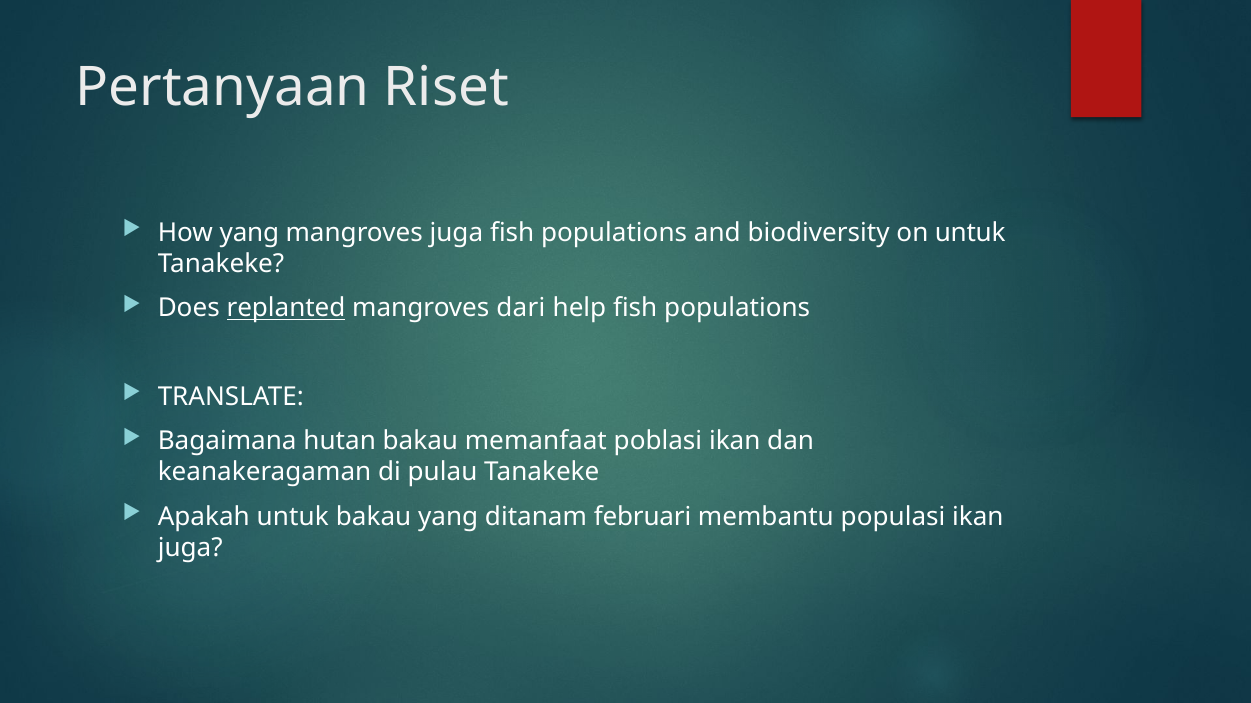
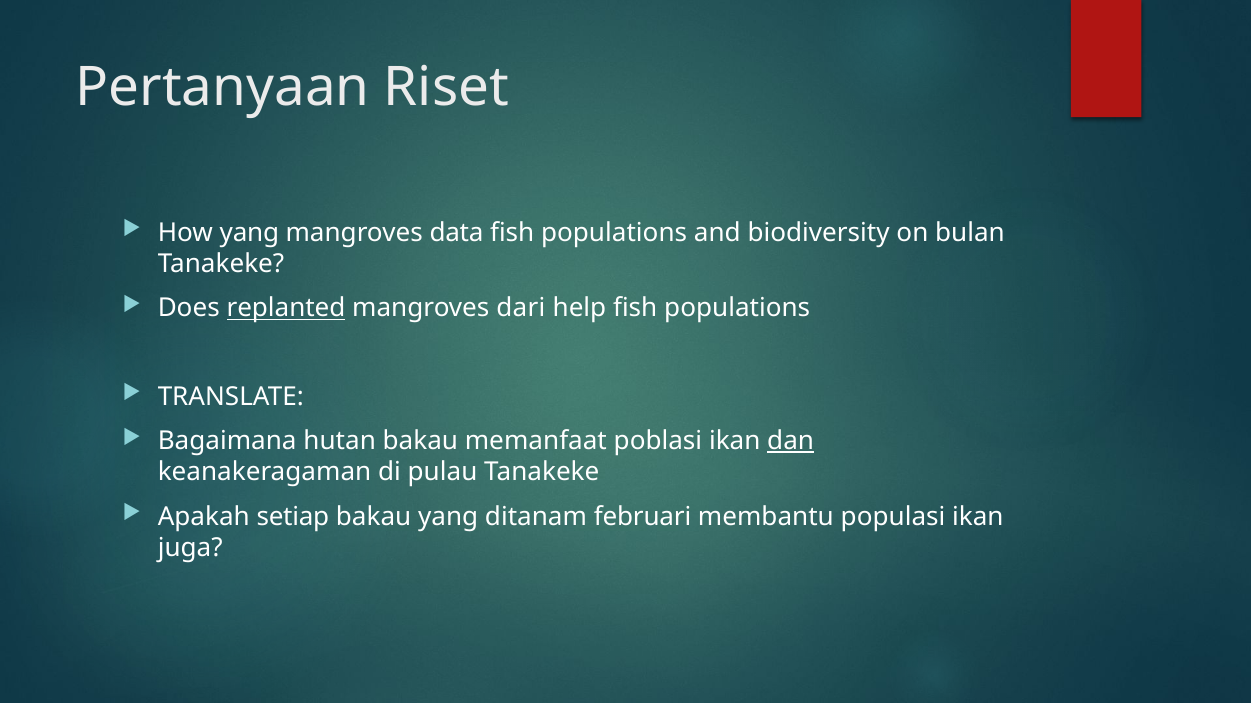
mangroves juga: juga -> data (457, 233)
on untuk: untuk -> bulan (970, 233)
dan underline: none -> present (791, 441)
Apakah untuk: untuk -> setiap (293, 517)
